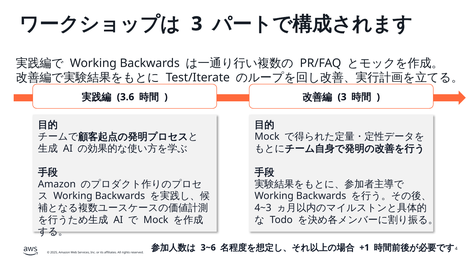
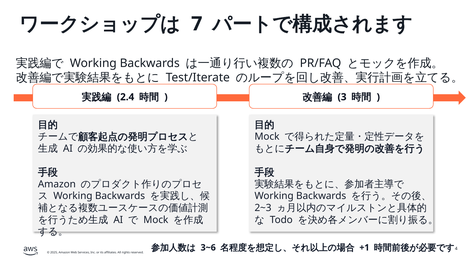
3: 3 -> 7 (197, 24)
3.6: 3.6 -> 2.4 (126, 97)
4~3: 4~3 -> 2~3 (263, 208)
